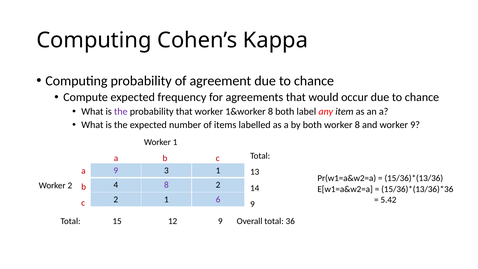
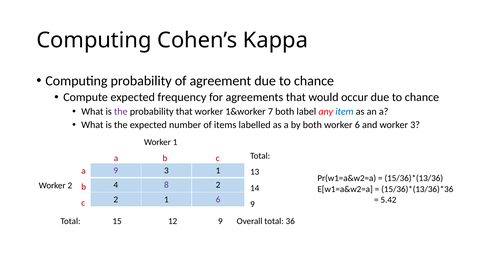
1&worker 8: 8 -> 7 (270, 112)
item colour: black -> blue (344, 112)
worker 8: 8 -> 6 (357, 125)
worker 9: 9 -> 3 (415, 125)
